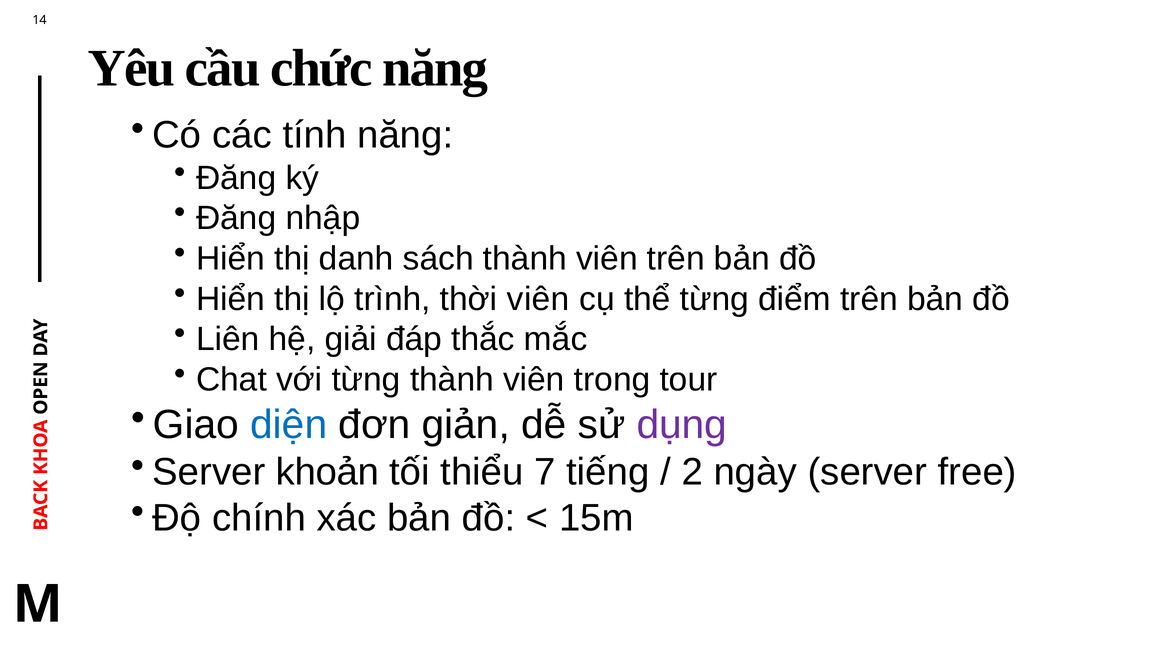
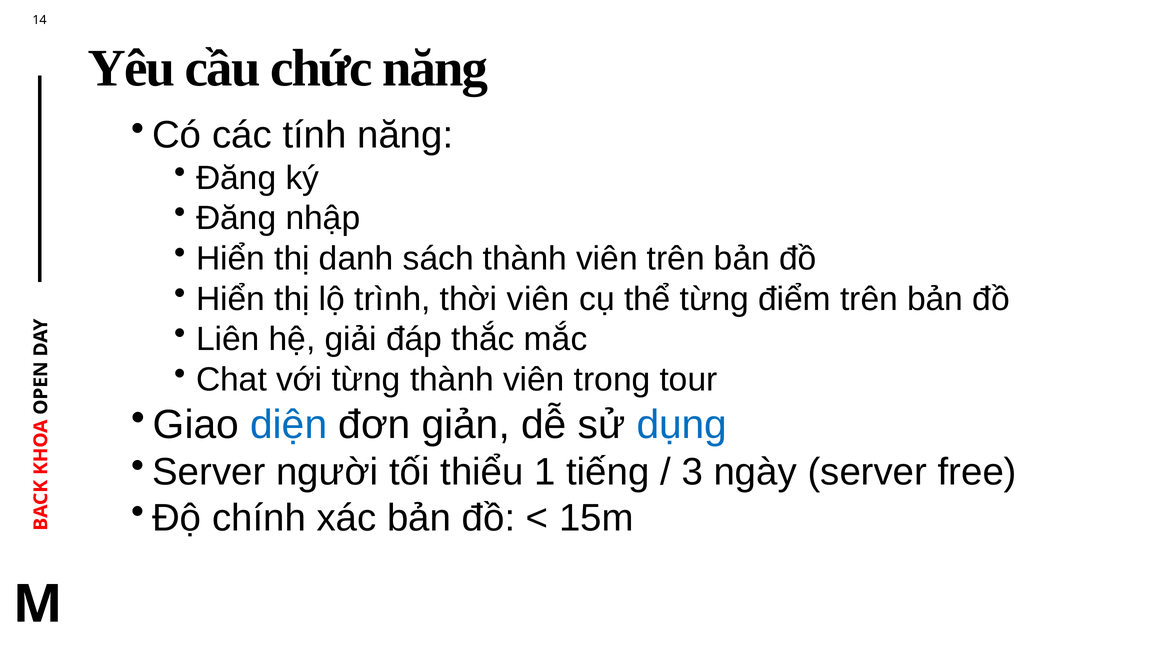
dụng colour: purple -> blue (682, 425)
khoản: khoản -> người (327, 472)
7: 7 -> 1 (545, 472)
2: 2 -> 3 (692, 472)
